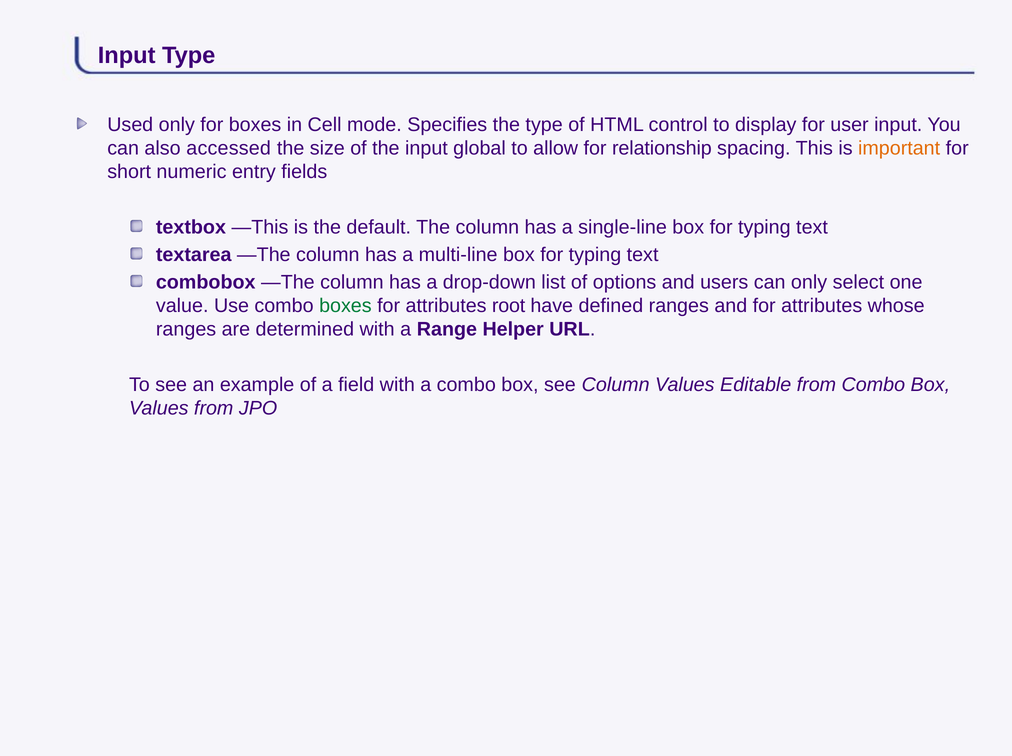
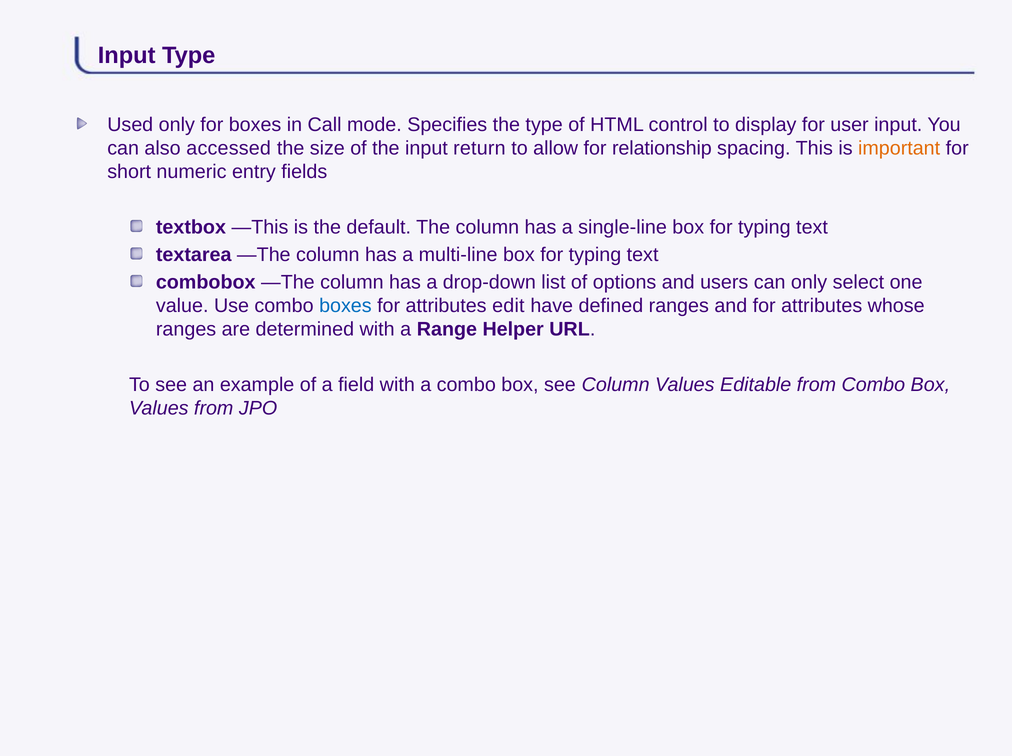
Cell: Cell -> Call (325, 125)
global: global -> return (479, 148)
boxes colour: green -> blue (345, 306)
root: root -> edit (508, 306)
